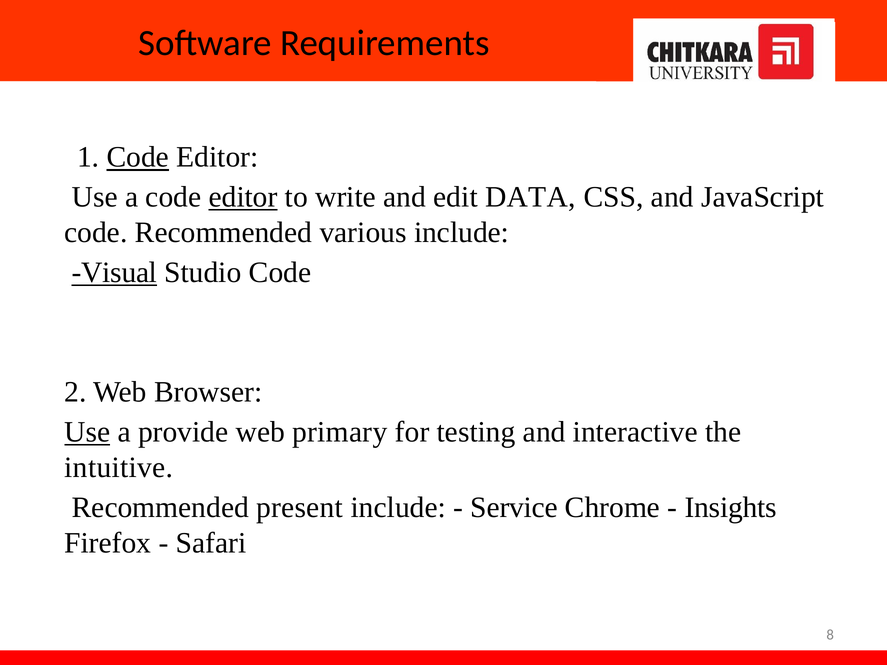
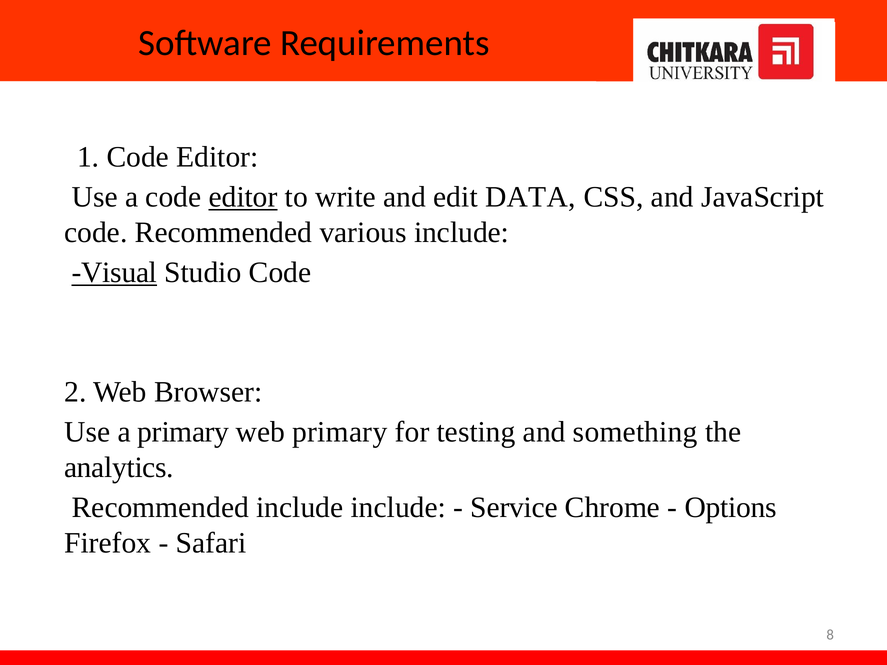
Code underline: present -> none (138, 157)
Use underline: present -> none (87, 432)
a provide: provide -> primary (183, 432)
interactive: interactive -> something (635, 432)
intuitive: intuitive -> analytics (119, 468)
Recommended present: present -> include (300, 508)
Insights: Insights -> Options (731, 508)
